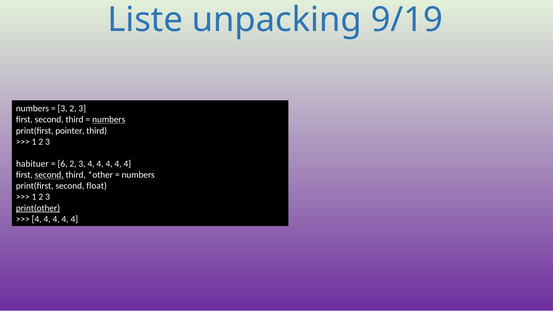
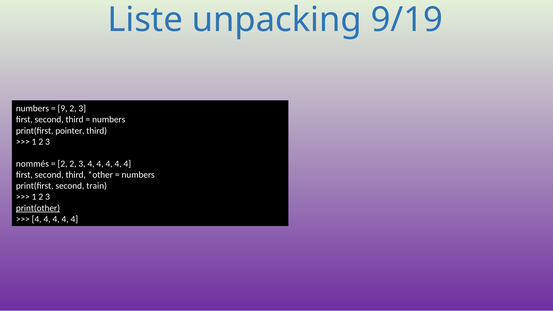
3: 3 -> 9 (63, 109)
numbers underline: present -> none (109, 120)
habituer: habituer -> nommés (32, 164)
6: 6 -> 2 (63, 164)
second underline: present -> none (49, 175)
float: float -> train (97, 186)
